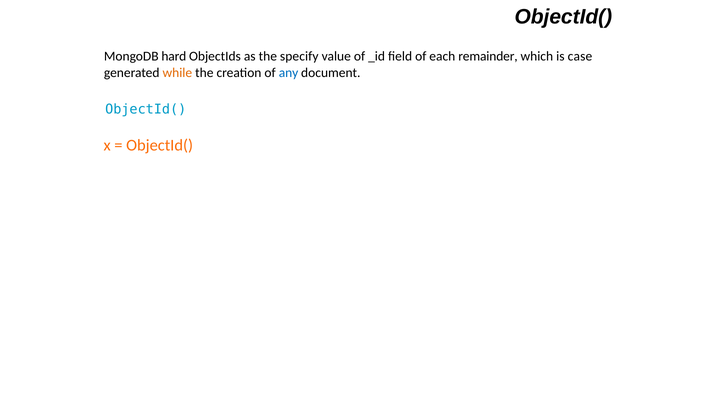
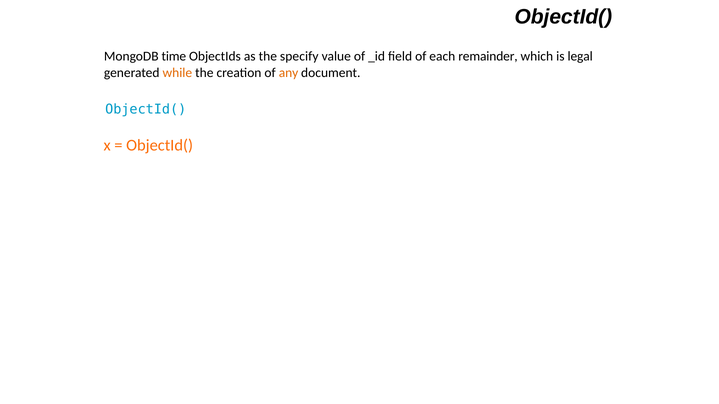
hard: hard -> time (174, 57)
case: case -> legal (580, 57)
any colour: blue -> orange (288, 73)
